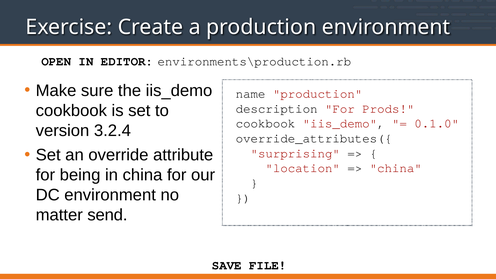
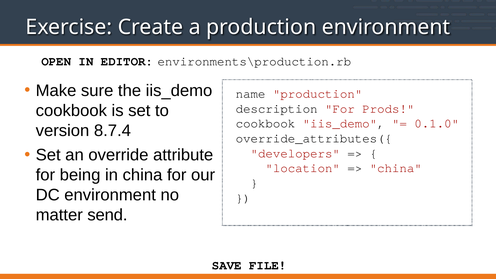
3.2.4: 3.2.4 -> 8.7.4 (112, 131)
surprising: surprising -> developers (295, 153)
